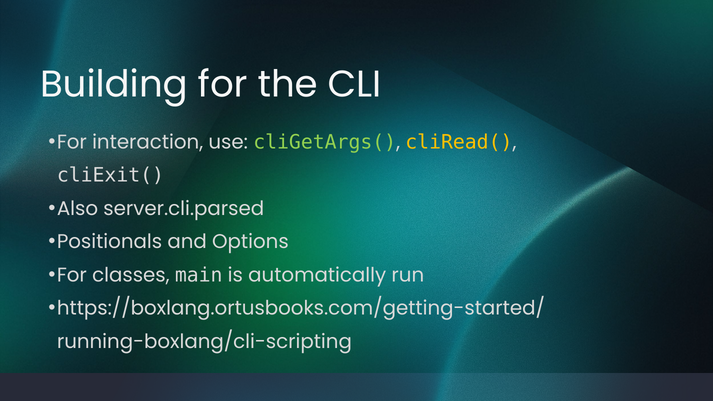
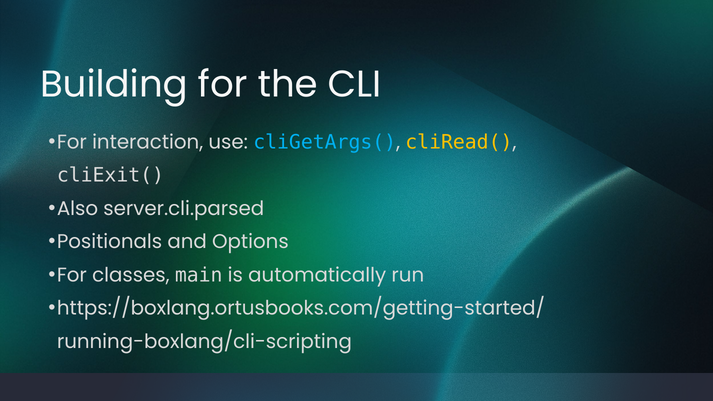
cliGetArgs( colour: light green -> light blue (325, 142)
